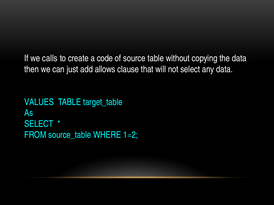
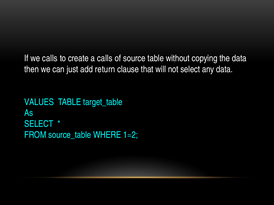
a code: code -> calls (105, 58)
allows: allows -> return (105, 69)
